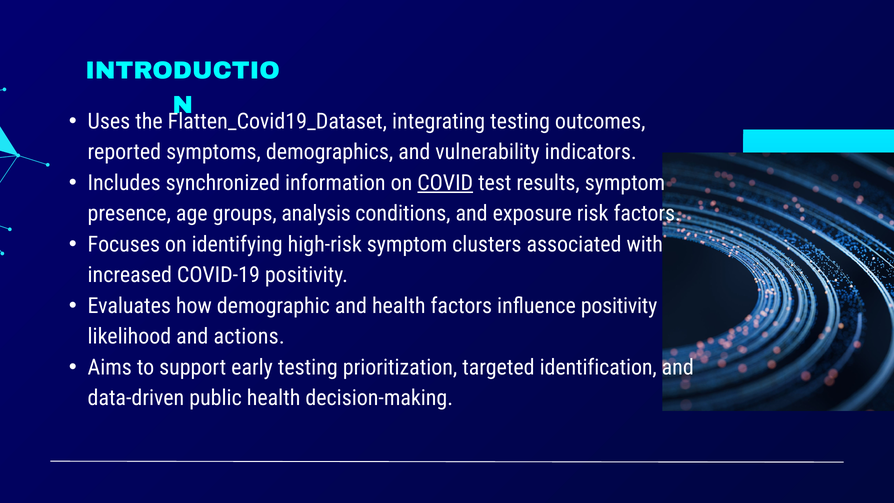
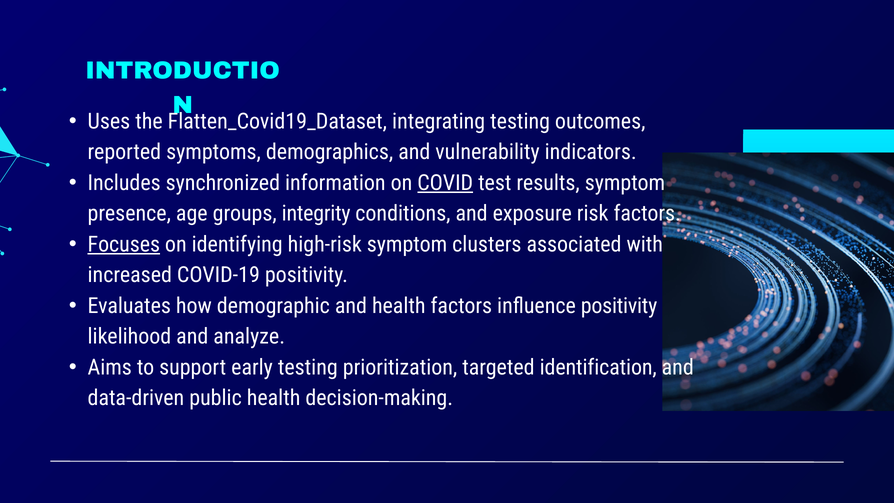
analysis: analysis -> integrity (316, 214)
Focuses underline: none -> present (124, 244)
actions: actions -> analyze (249, 337)
